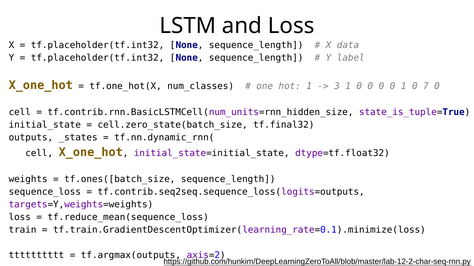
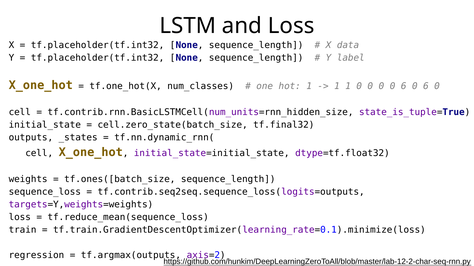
3: 3 -> 1 (337, 86)
0 0 1: 1 -> 6 (404, 86)
7: 7 -> 6 (426, 86)
tttttttttt: tttttttttt -> regression (36, 256)
